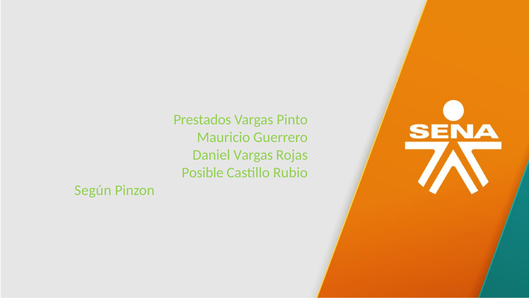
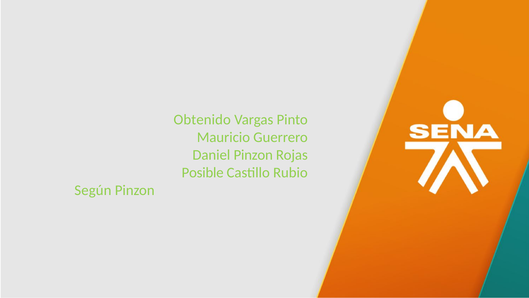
Prestados: Prestados -> Obtenido (202, 120)
Daniel Vargas: Vargas -> Pinzon (253, 155)
